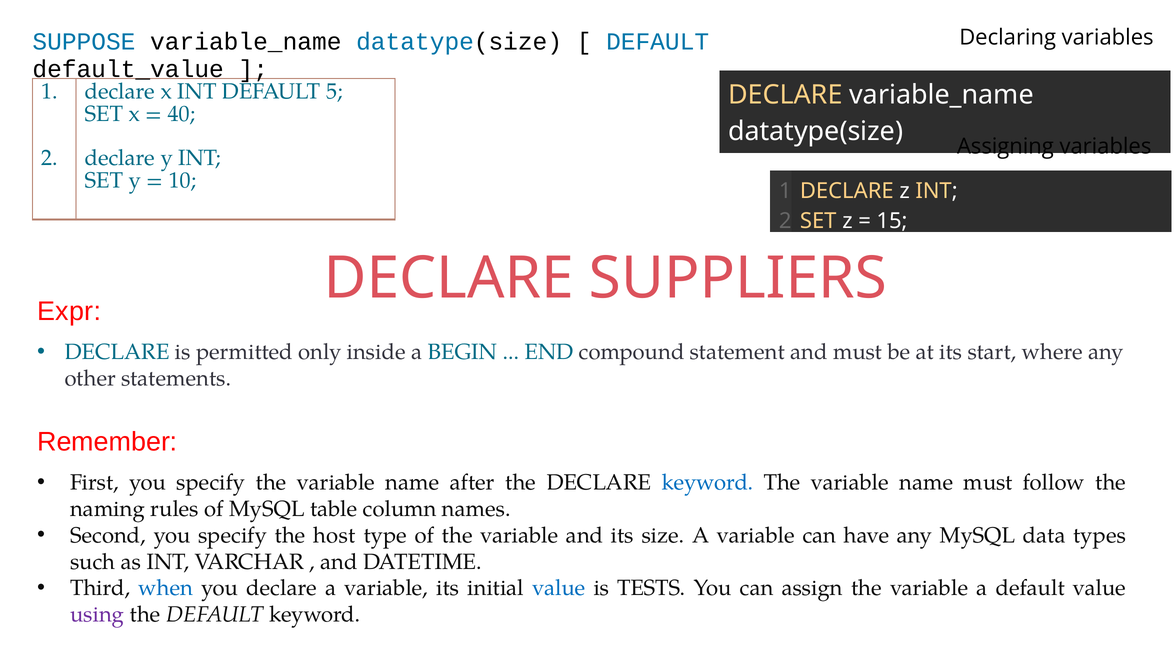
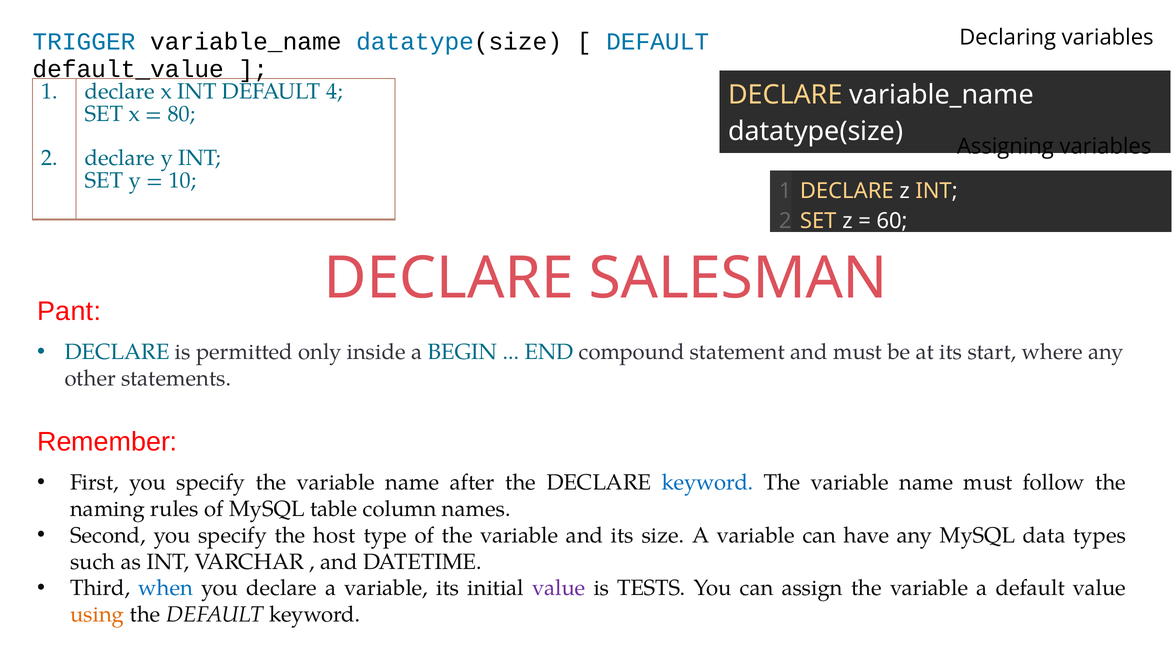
SUPPOSE: SUPPOSE -> TRIGGER (84, 42)
5: 5 -> 4 (334, 92)
40: 40 -> 80 (181, 114)
15: 15 -> 60 (892, 221)
SUPPLIERS: SUPPLIERS -> SALESMAN (738, 278)
Expr: Expr -> Pant (69, 311)
value colour: blue -> purple (559, 588)
using colour: purple -> orange (97, 615)
